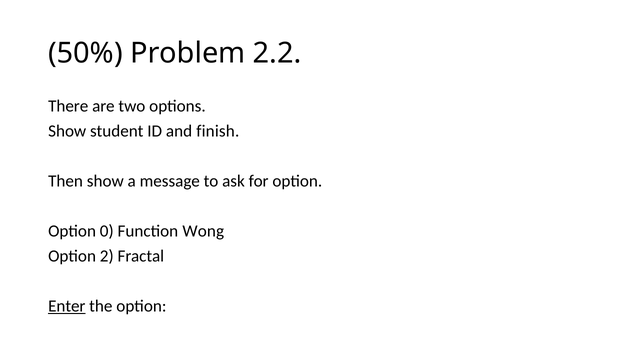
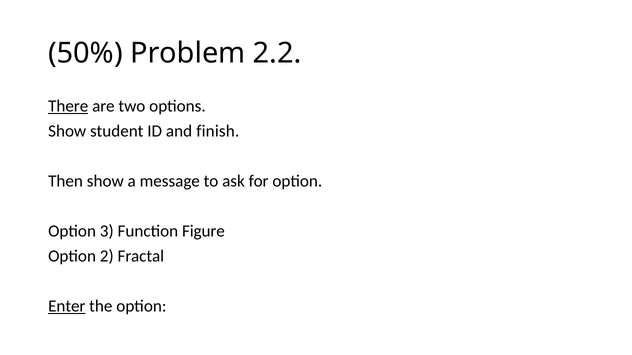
There underline: none -> present (68, 106)
0: 0 -> 3 (107, 231)
Wong: Wong -> Figure (203, 231)
